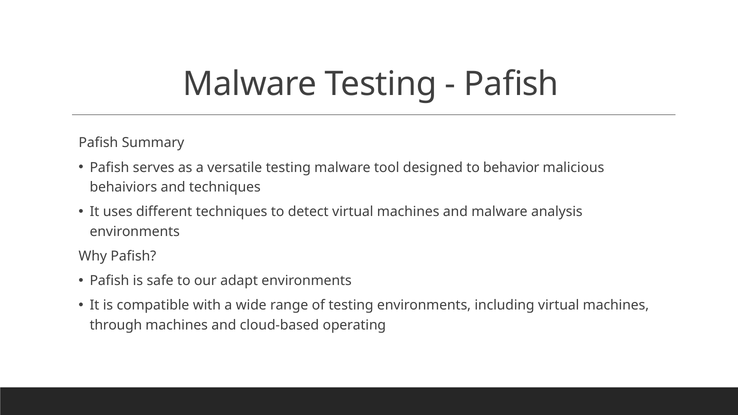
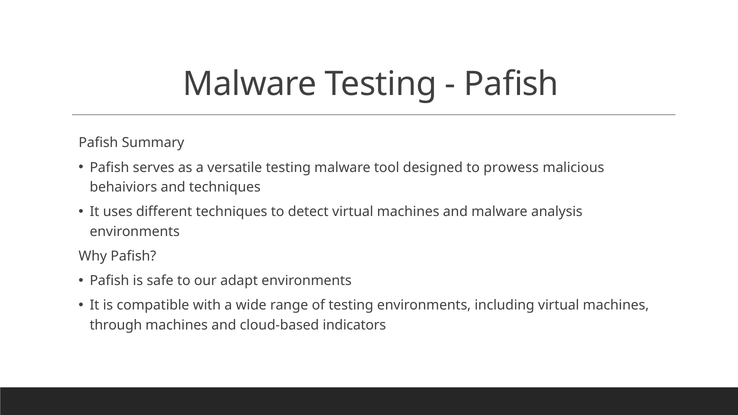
behavior: behavior -> prowess (511, 167)
operating: operating -> indicators (354, 325)
